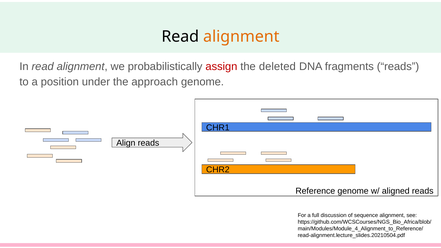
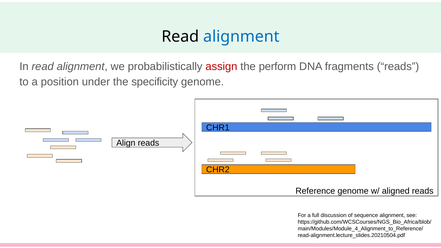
alignment colour: orange -> blue (241, 37)
deleted: deleted -> perform (277, 67)
approach: approach -> specificity (155, 82)
